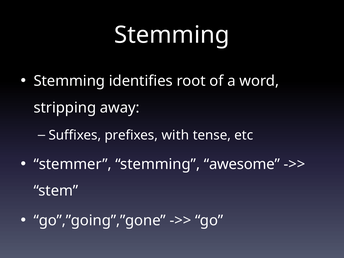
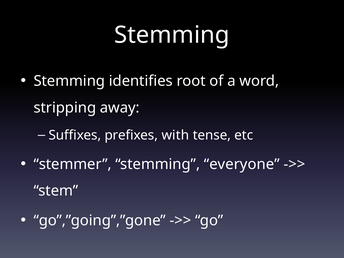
awesome: awesome -> everyone (242, 164)
